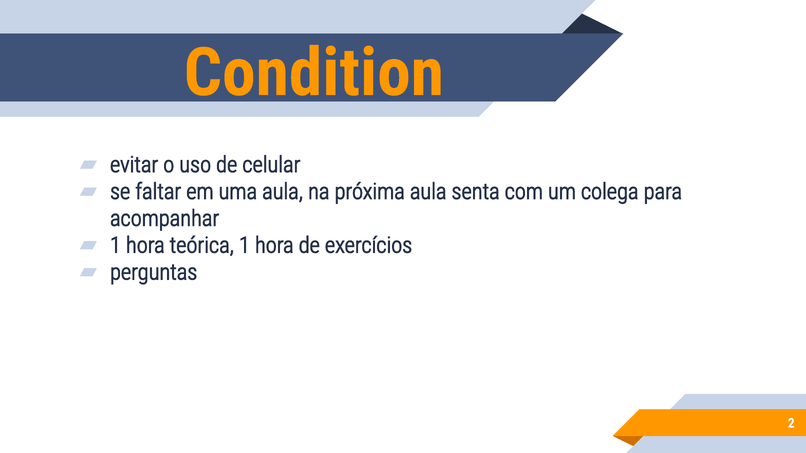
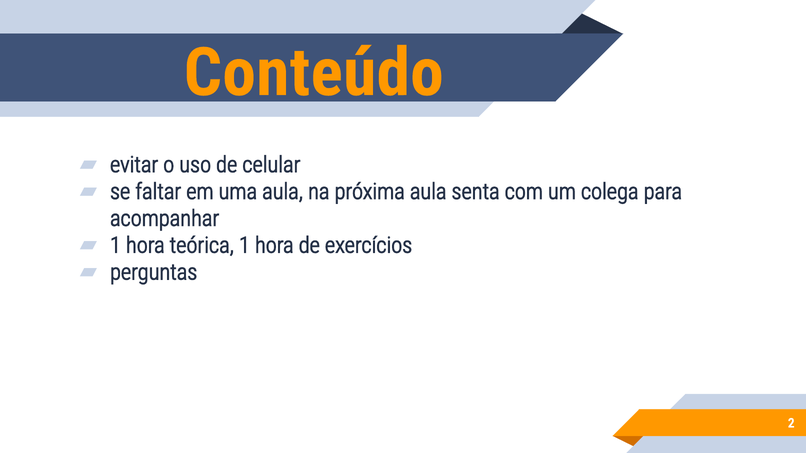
Condition: Condition -> Conteúdo (314, 73)
